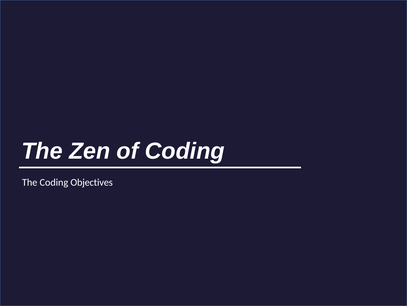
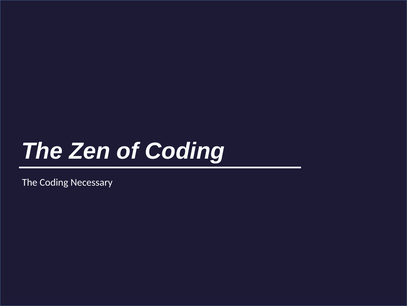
Objectives: Objectives -> Necessary (92, 182)
